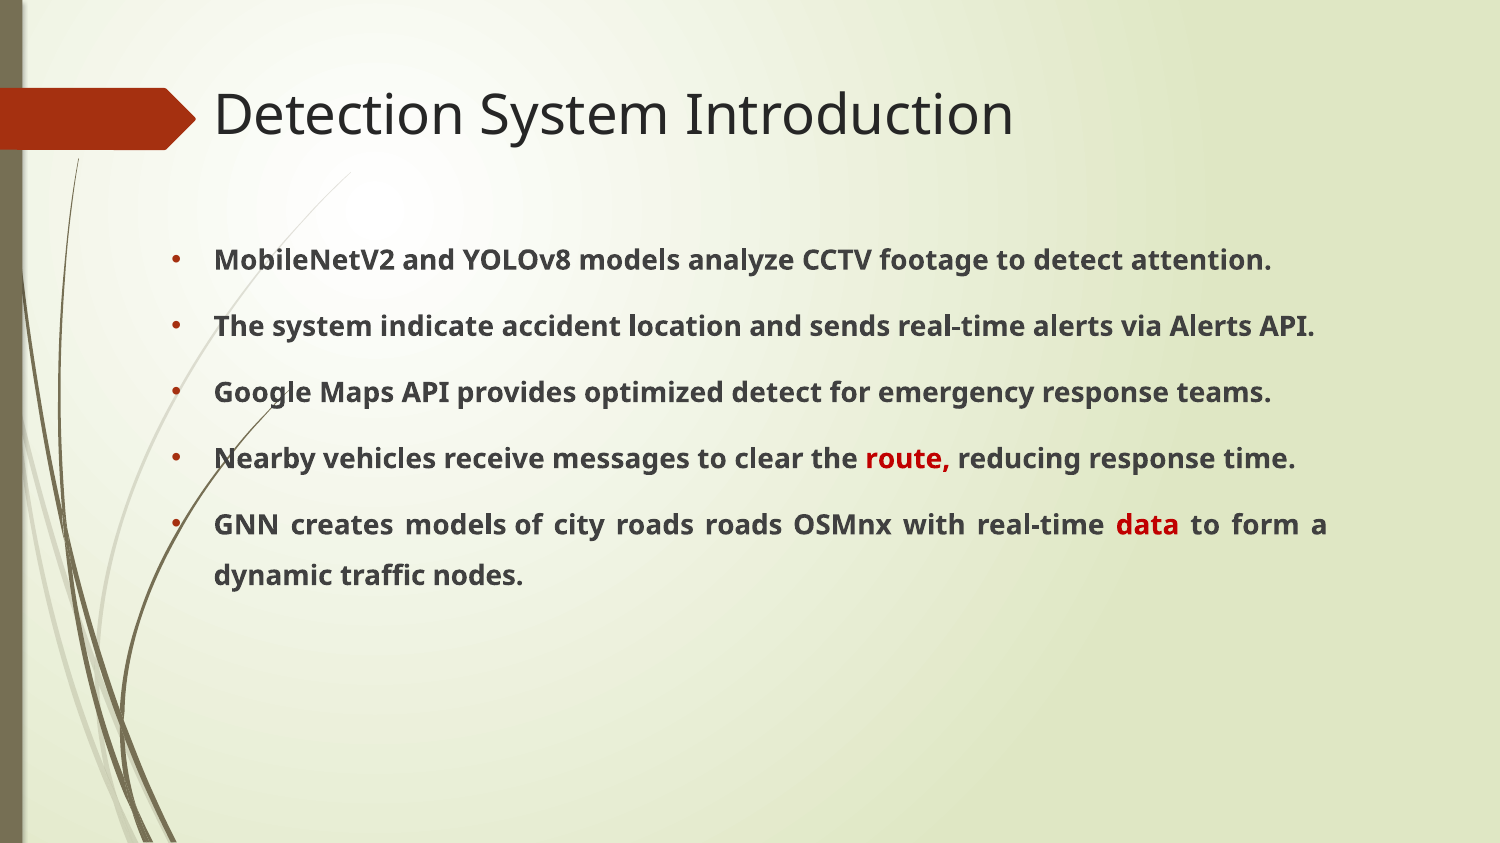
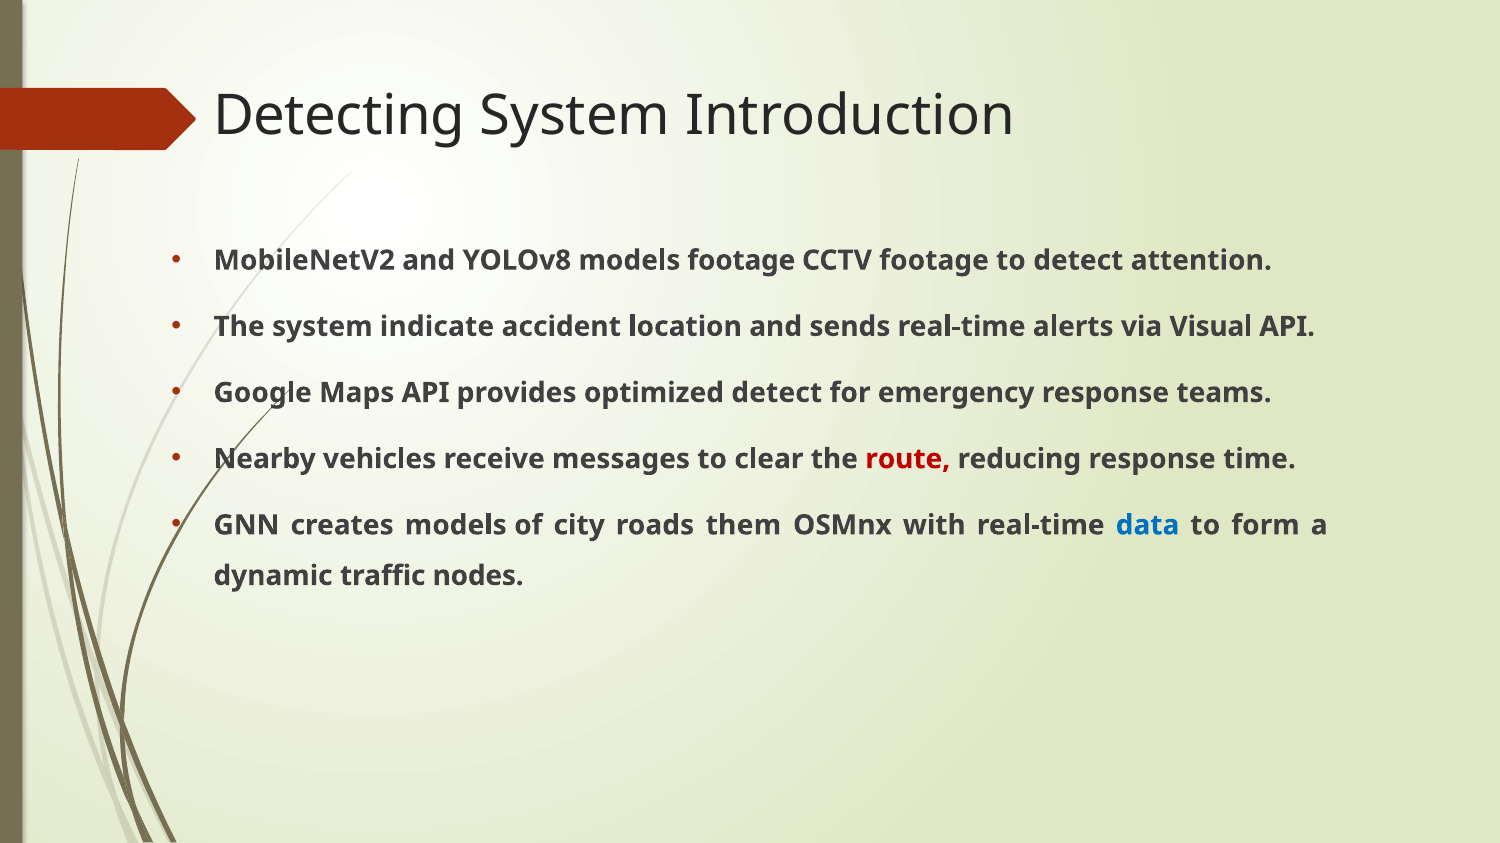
Detection: Detection -> Detecting (339, 116)
models analyze: analyze -> footage (741, 261)
via Alerts: Alerts -> Visual (1211, 327)
roads roads: roads -> them (743, 526)
data colour: red -> blue (1148, 526)
